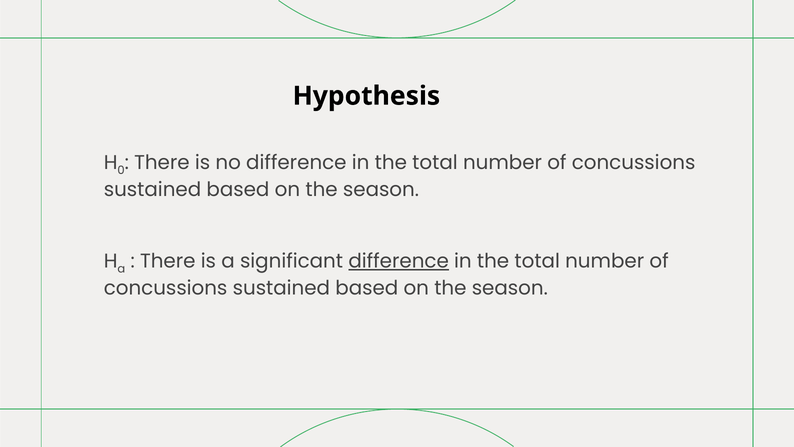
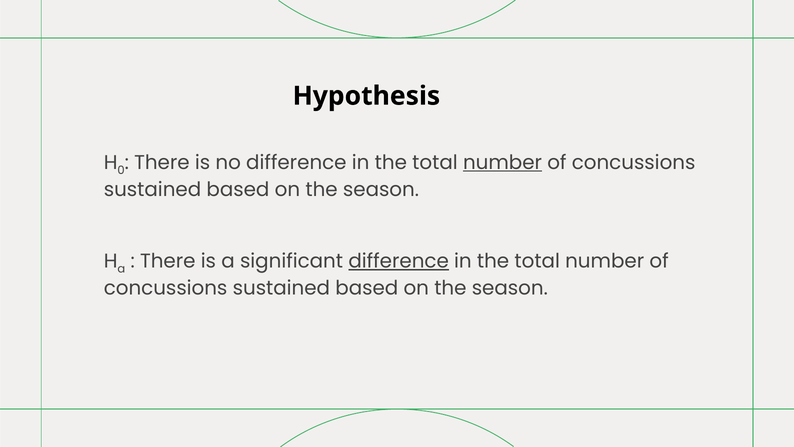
number underline: none -> present (503, 162)
